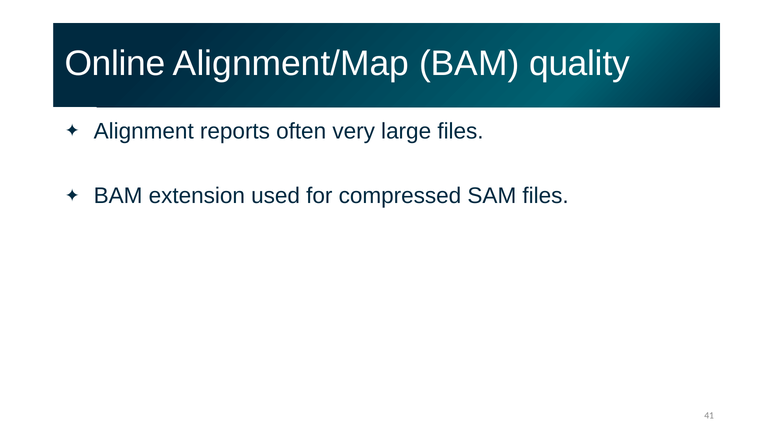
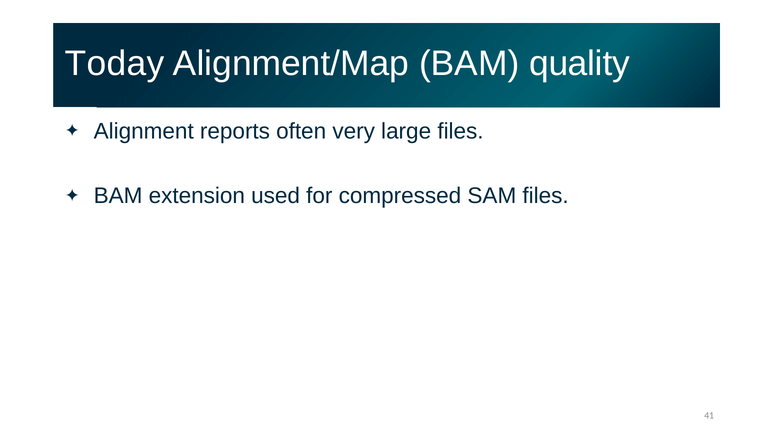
Online: Online -> Today (115, 63)
